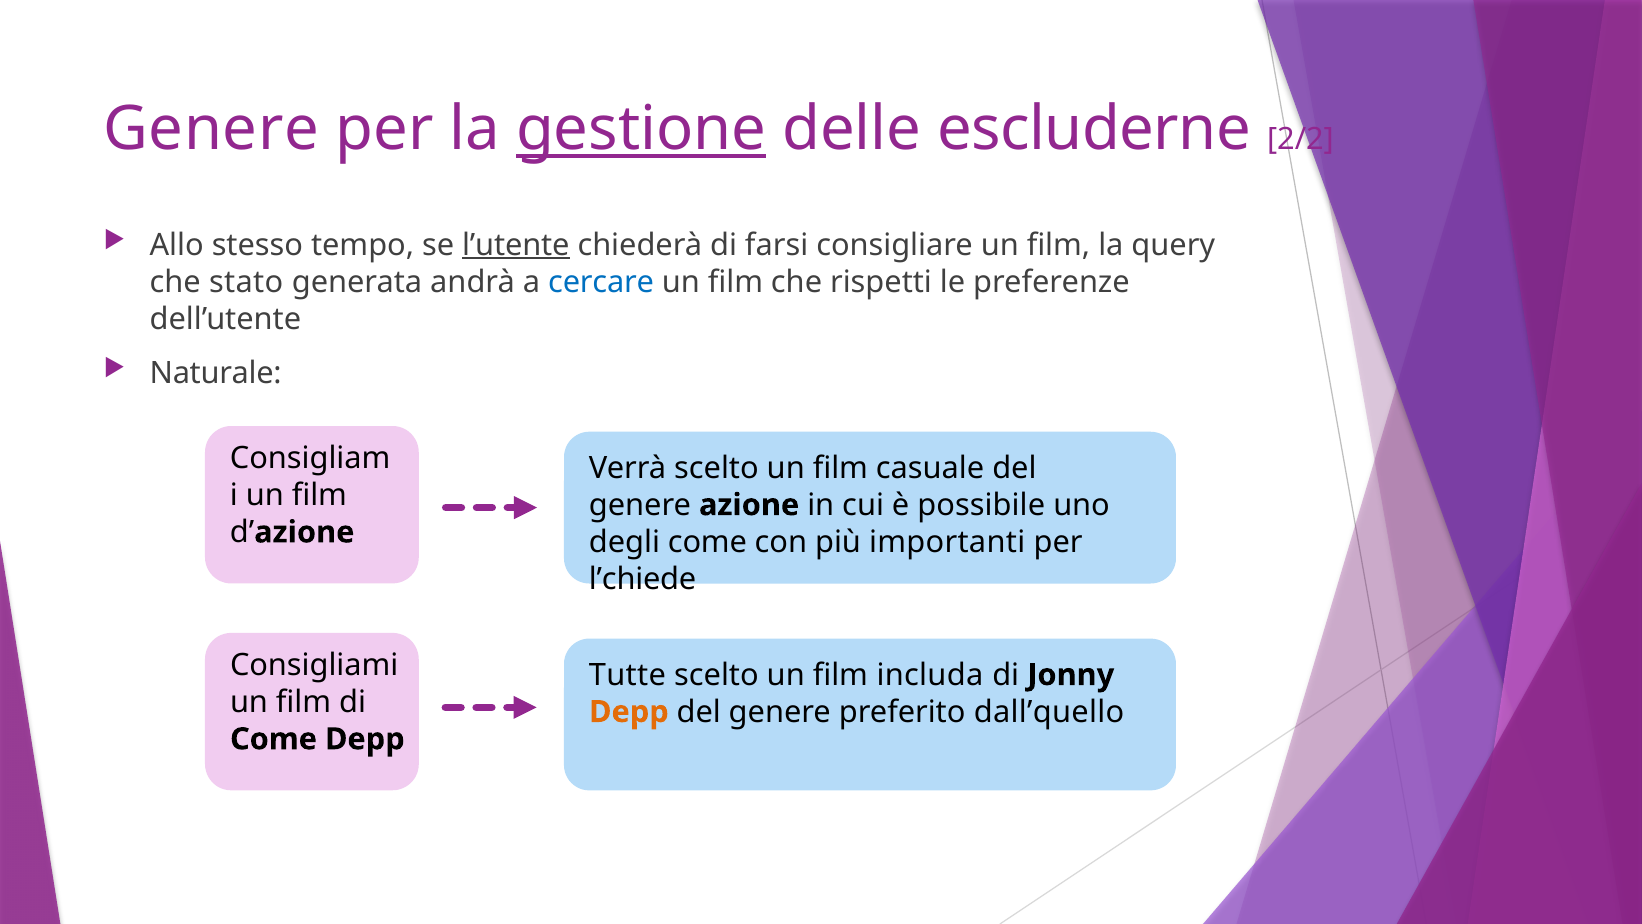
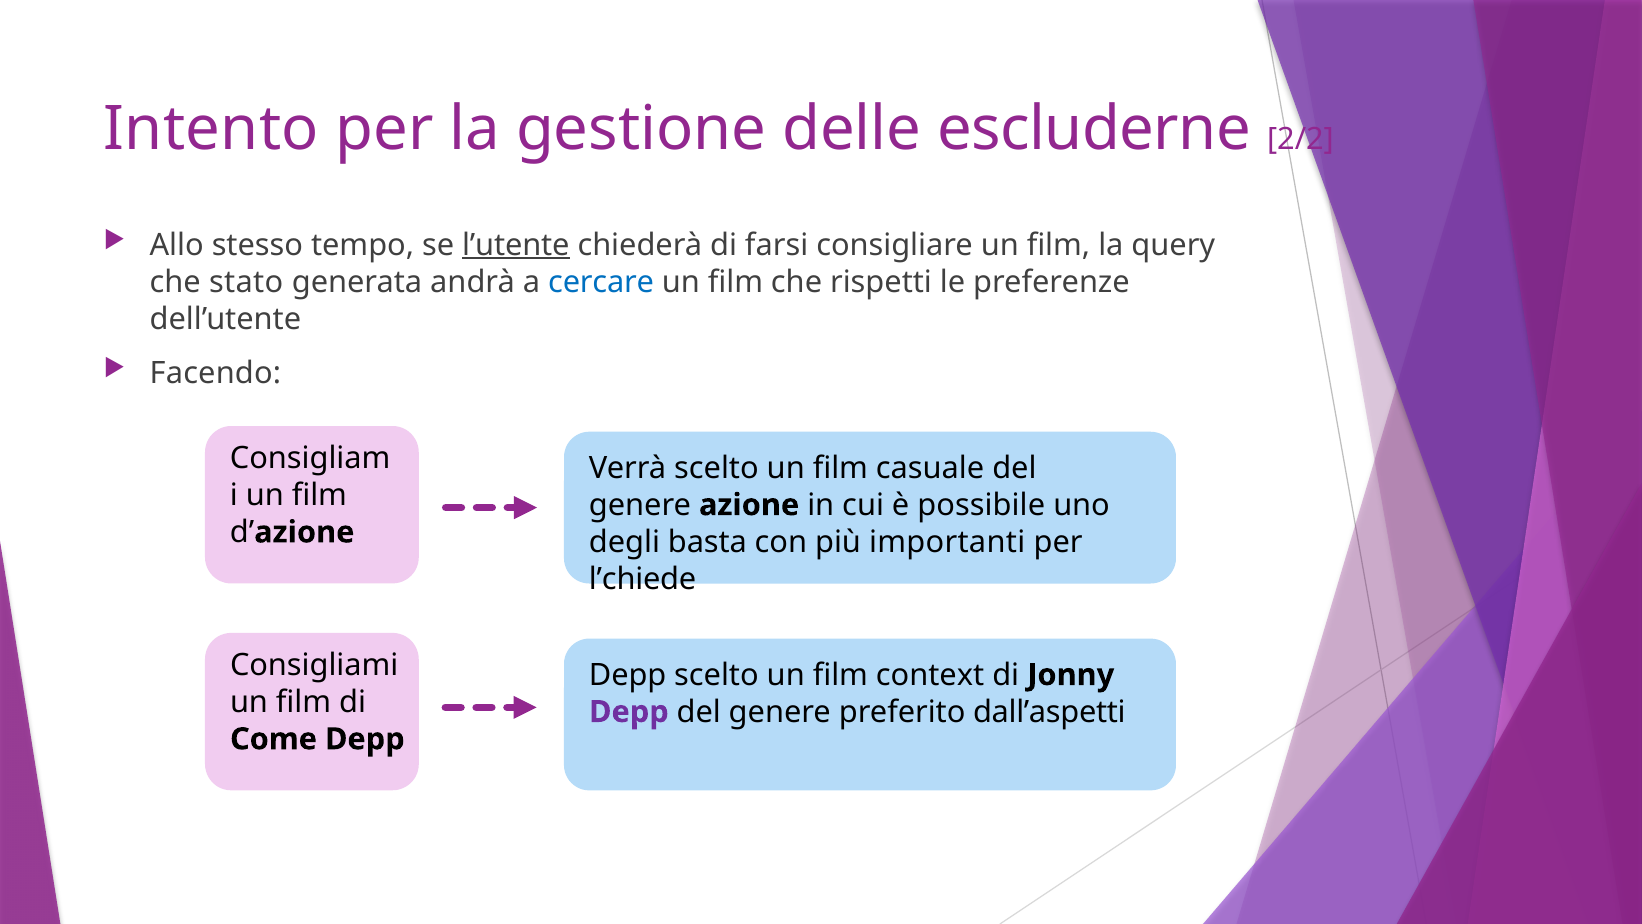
Genere: Genere -> Intento (211, 129)
gestione underline: present -> none (641, 129)
Naturale: Naturale -> Facendo (215, 373)
degli come: come -> basta (707, 542)
Tutte: Tutte -> Depp (628, 675)
includa: includa -> context (930, 675)
Depp colour: orange -> purple (629, 712)
dall’quello: dall’quello -> dall’aspetti (1049, 712)
